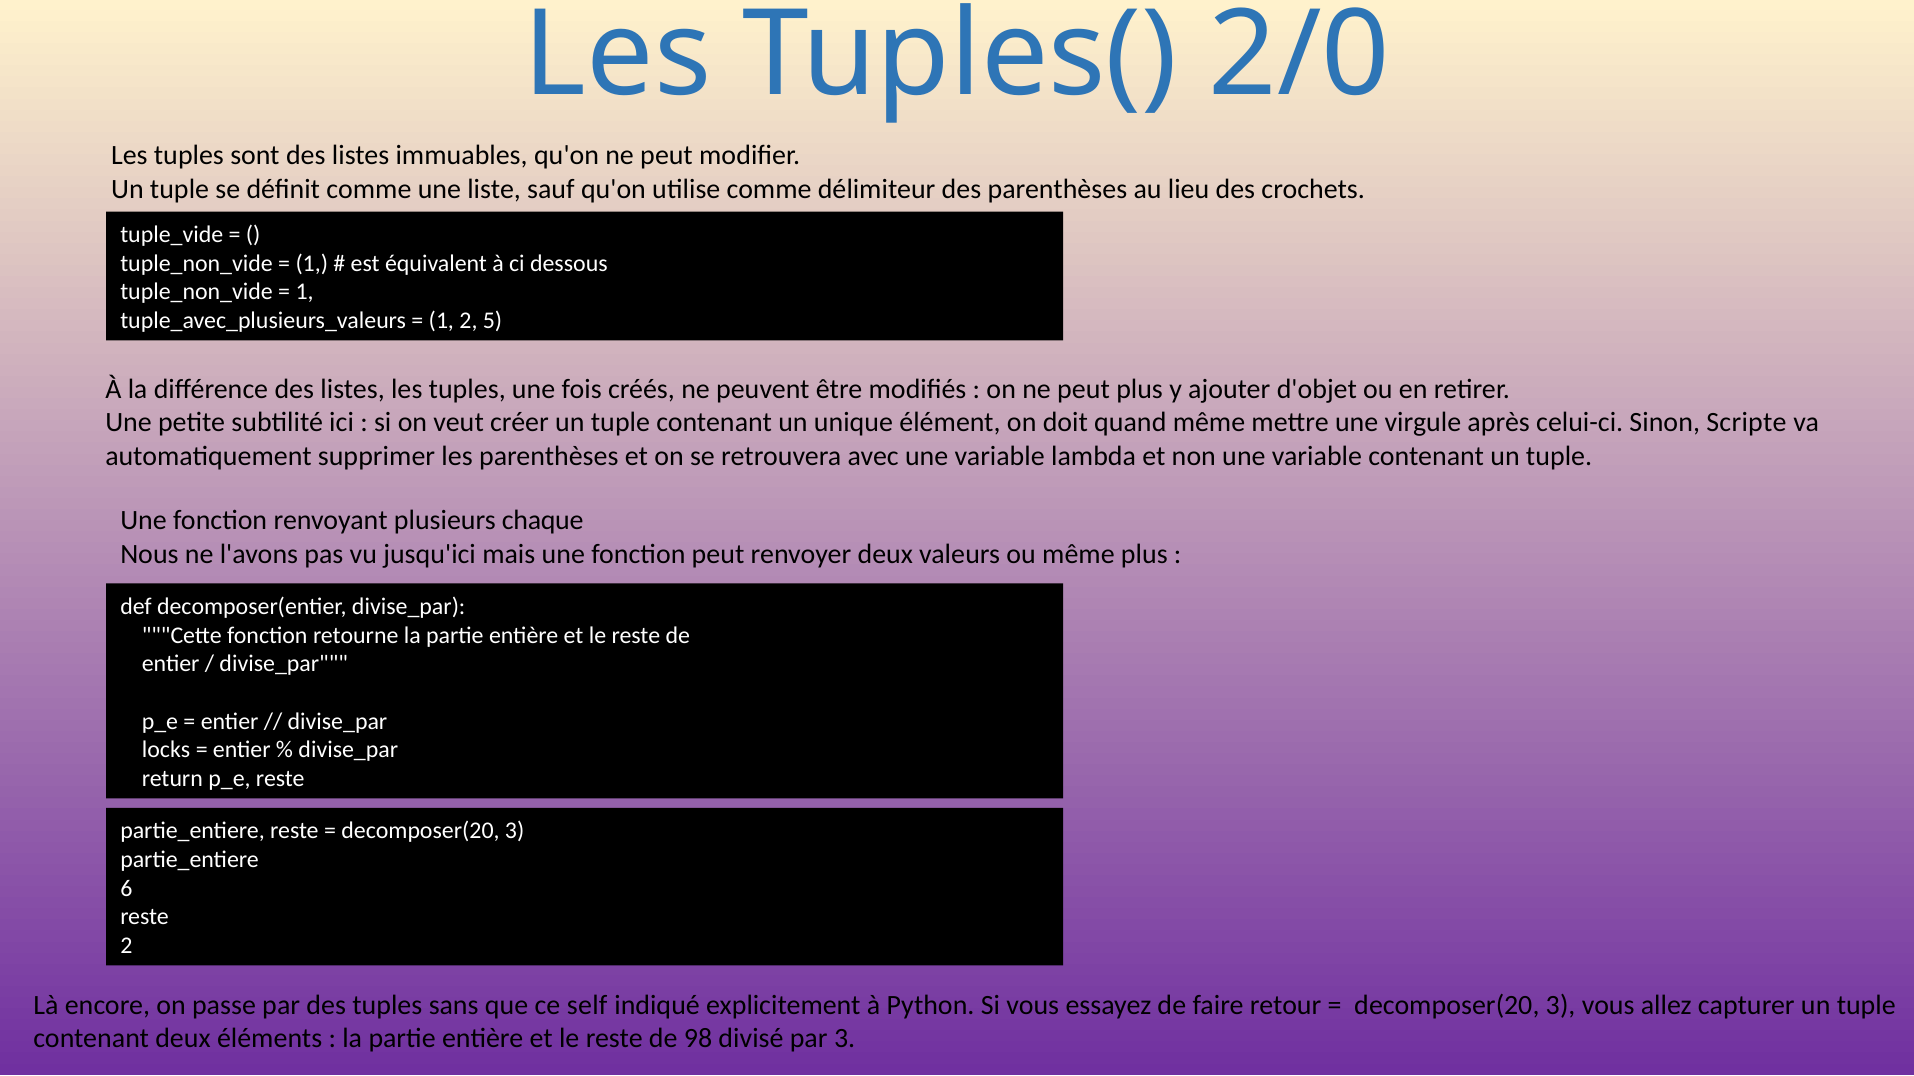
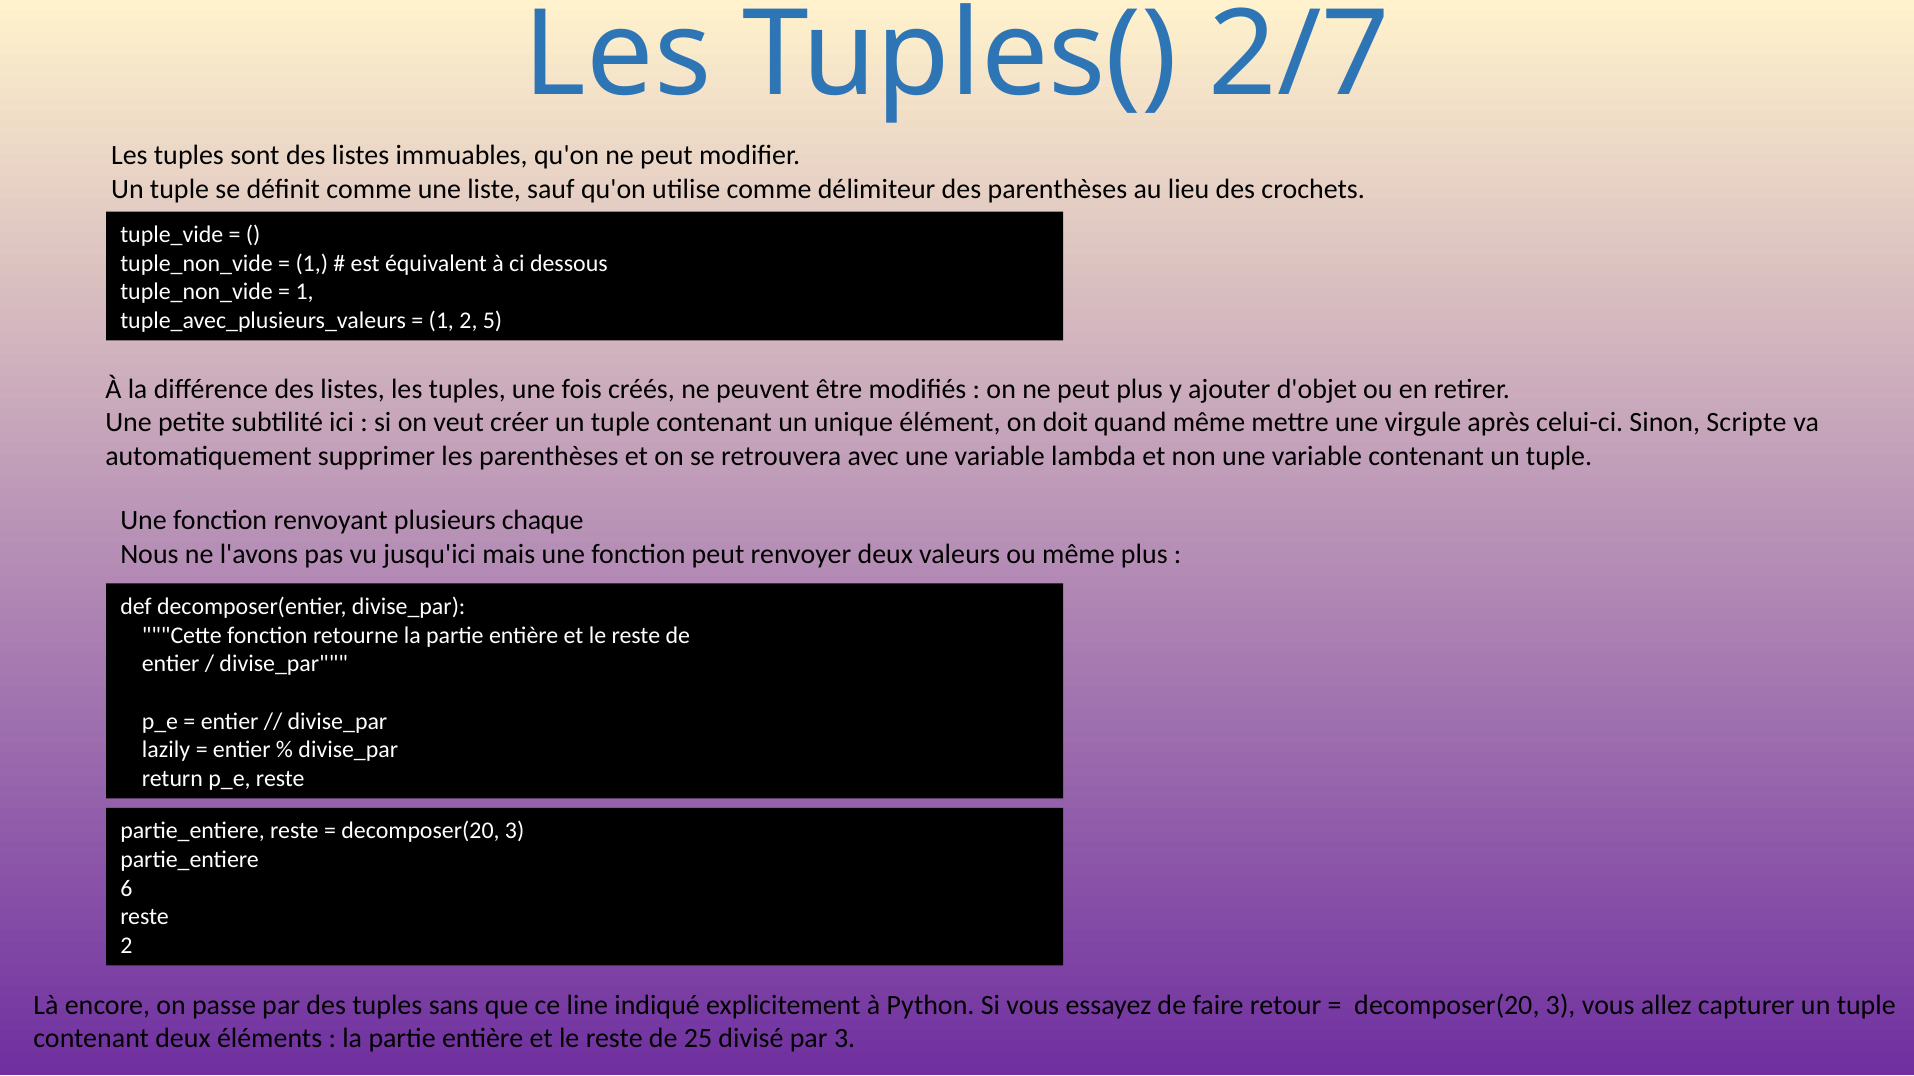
2/0: 2/0 -> 2/7 (1299, 55)
locks: locks -> lazily (166, 750)
self: self -> line (587, 1006)
98: 98 -> 25 (698, 1039)
